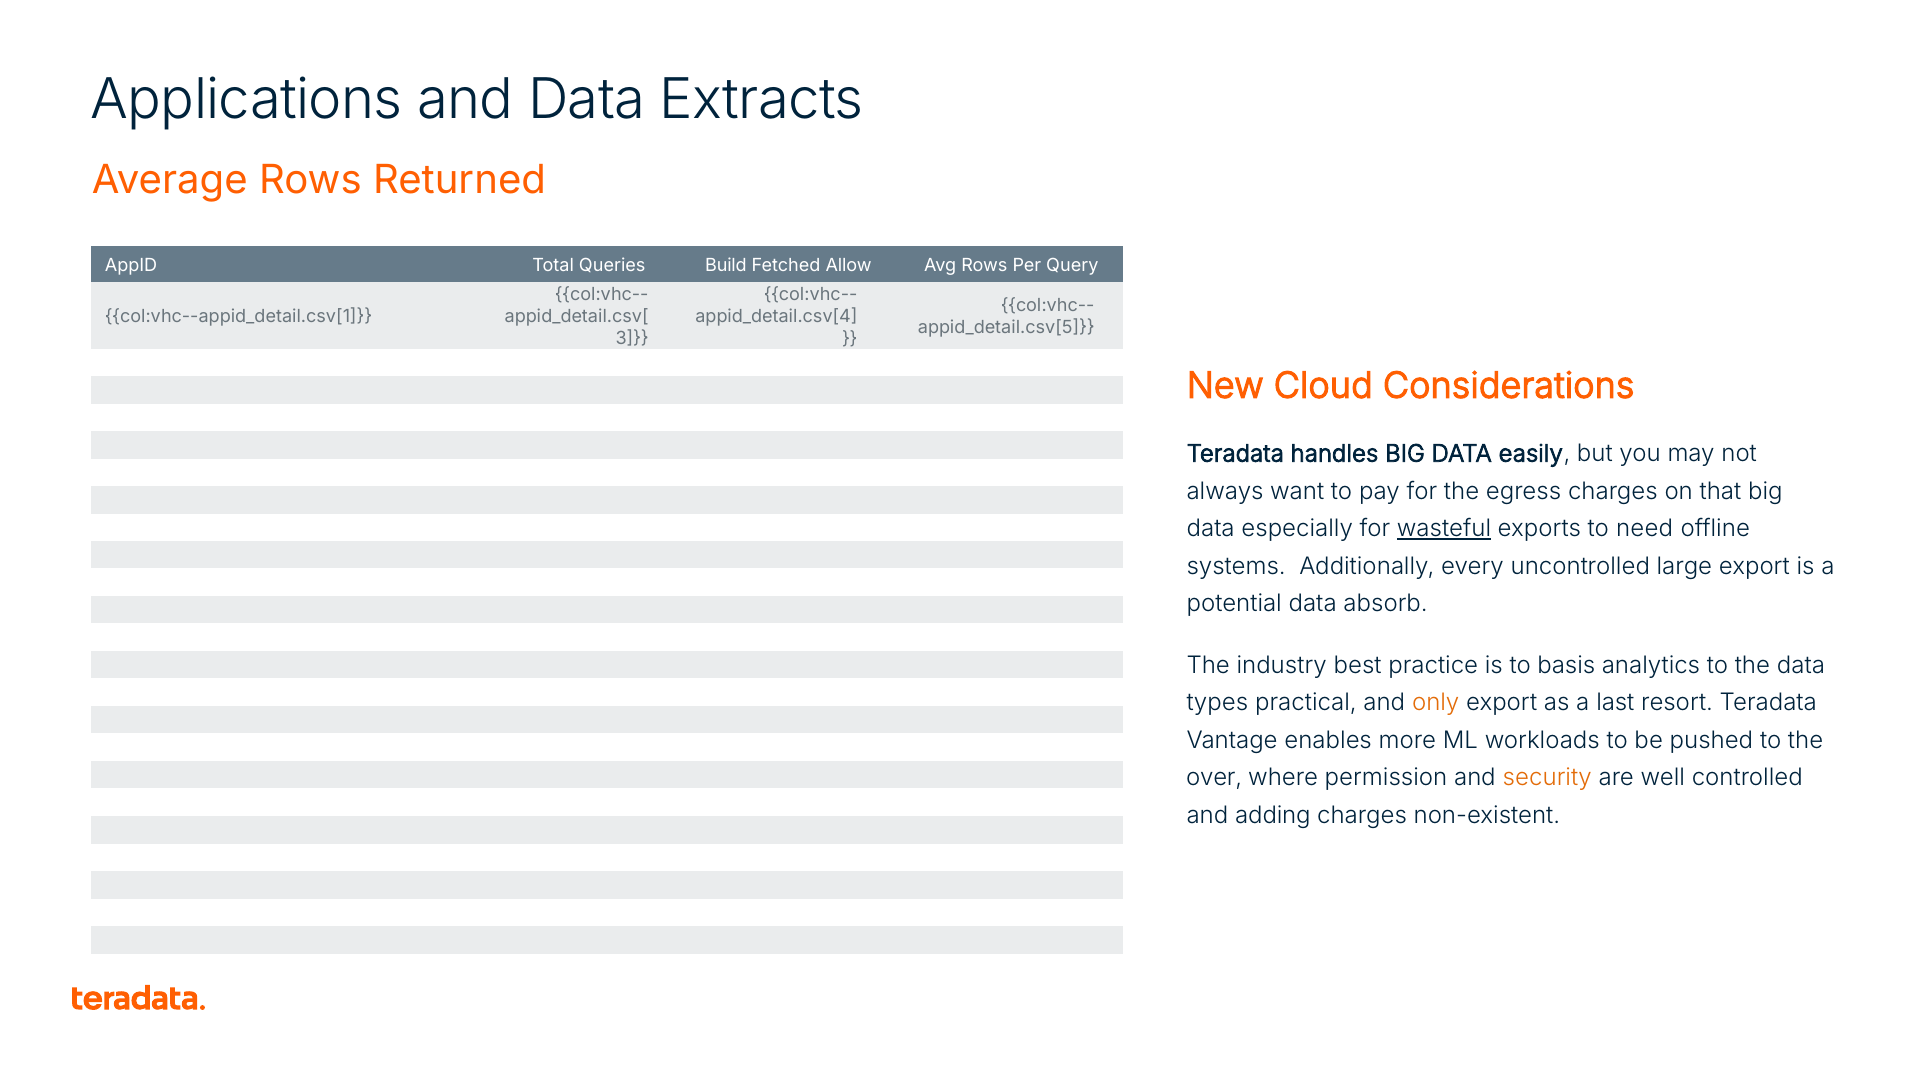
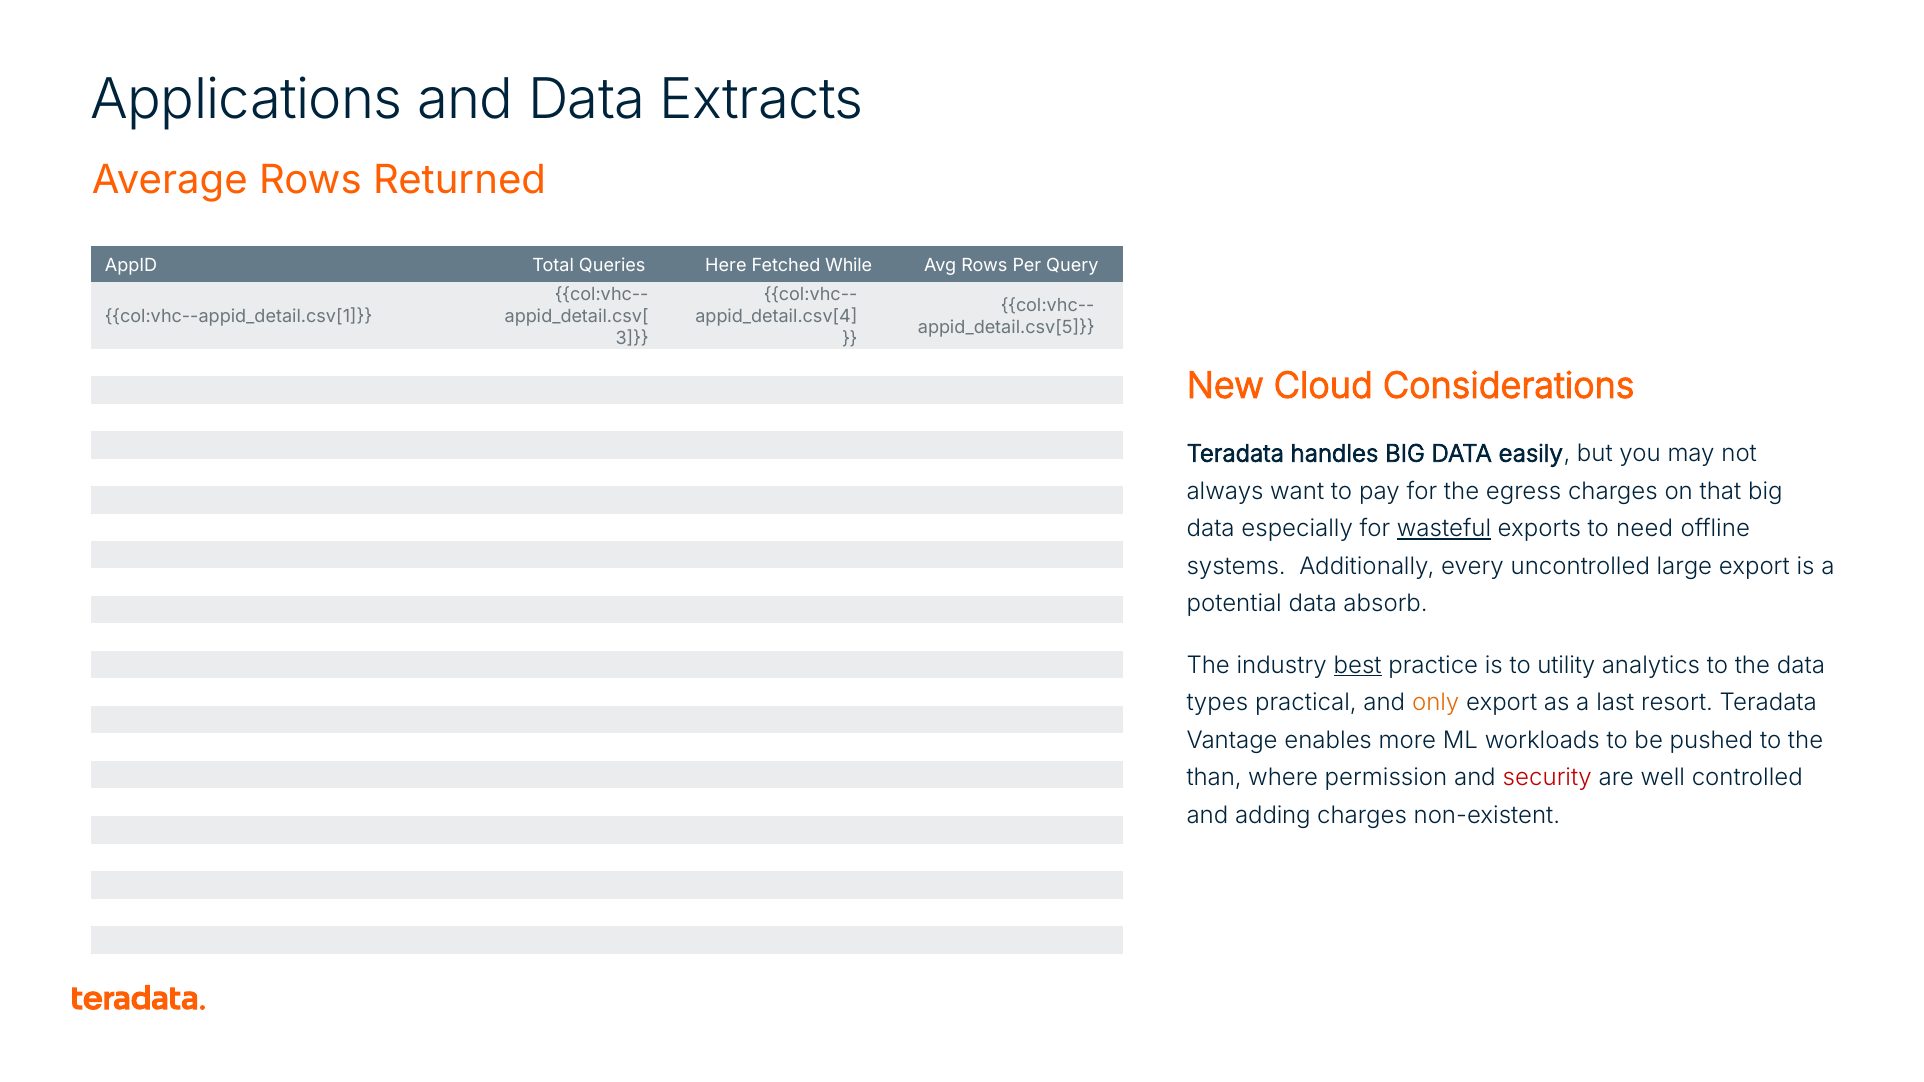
Build: Build -> Here (726, 265)
Allow: Allow -> While (849, 265)
best underline: none -> present (1358, 665)
basis: basis -> utility (1566, 665)
over: over -> than (1214, 778)
security colour: orange -> red (1547, 778)
